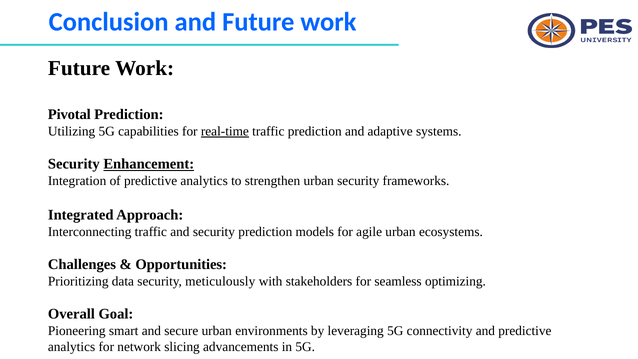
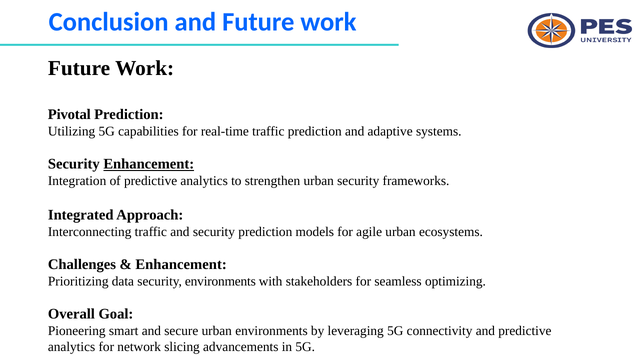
real-time underline: present -> none (225, 131)
Opportunities: Opportunities -> Enhancement (181, 265)
security meticulously: meticulously -> environments (220, 281)
